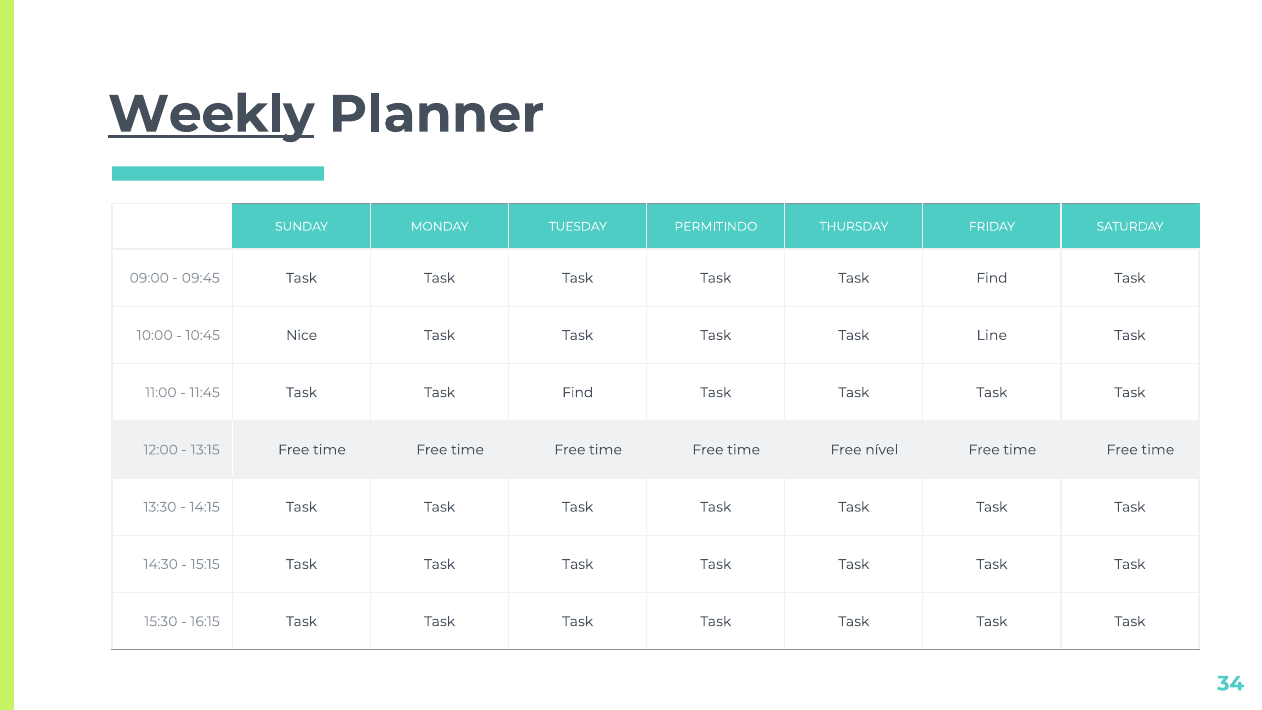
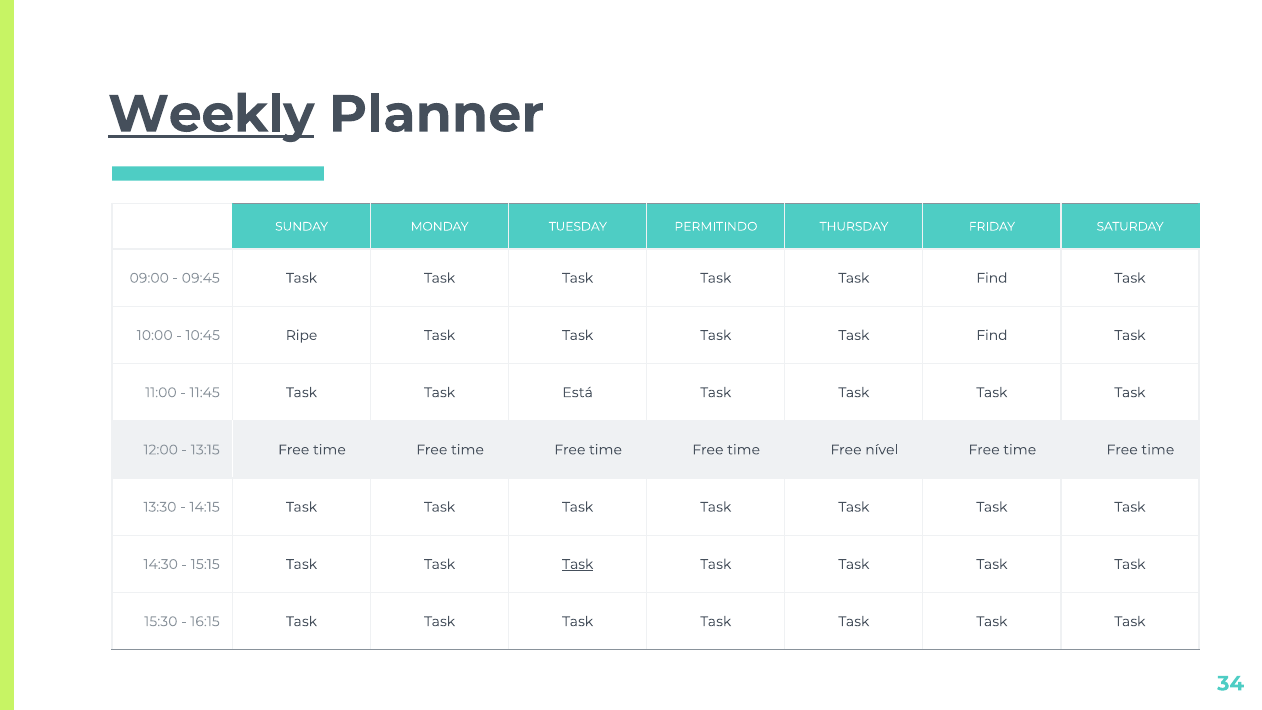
Nice: Nice -> Ripe (302, 335)
Line: Line -> Find (992, 335)
11:45 Task Task Find: Find -> Está (578, 393)
Task underline: none -> present (578, 564)
